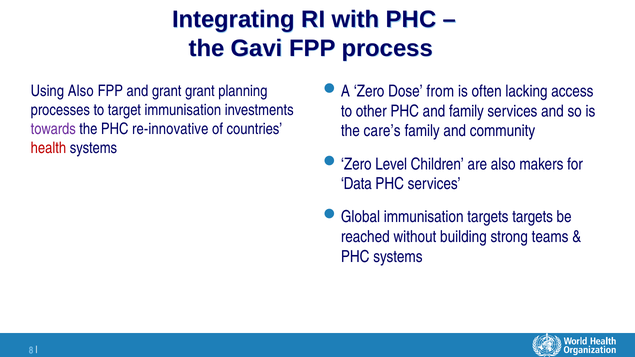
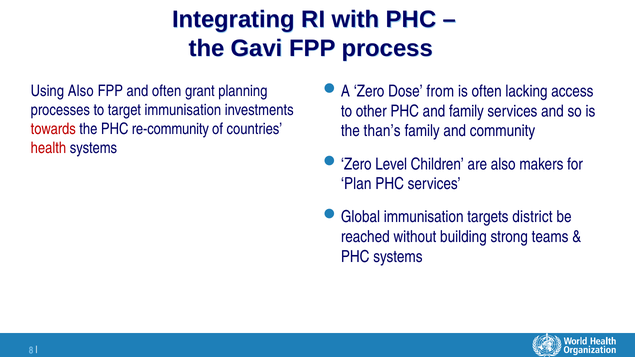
and grant: grant -> often (167, 91)
towards colour: purple -> red (53, 129)
re-innovative: re-innovative -> re-community (170, 129)
care’s: care’s -> than’s (382, 131)
Data: Data -> Plan (356, 184)
targets targets: targets -> district (532, 217)
